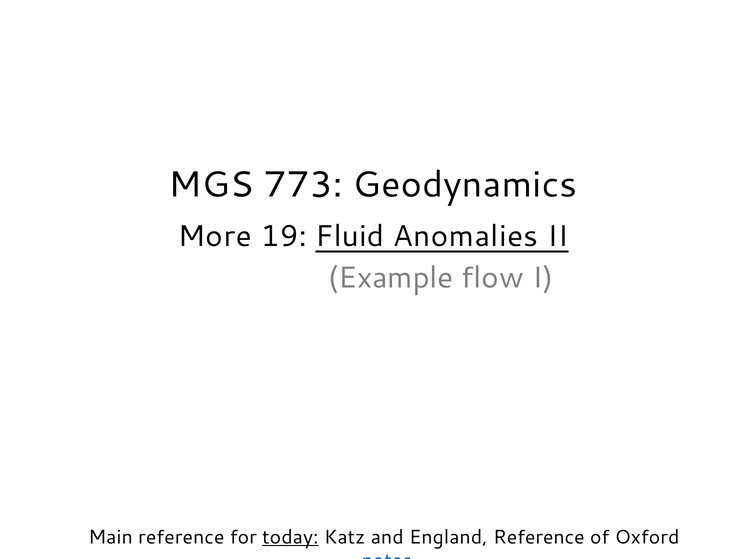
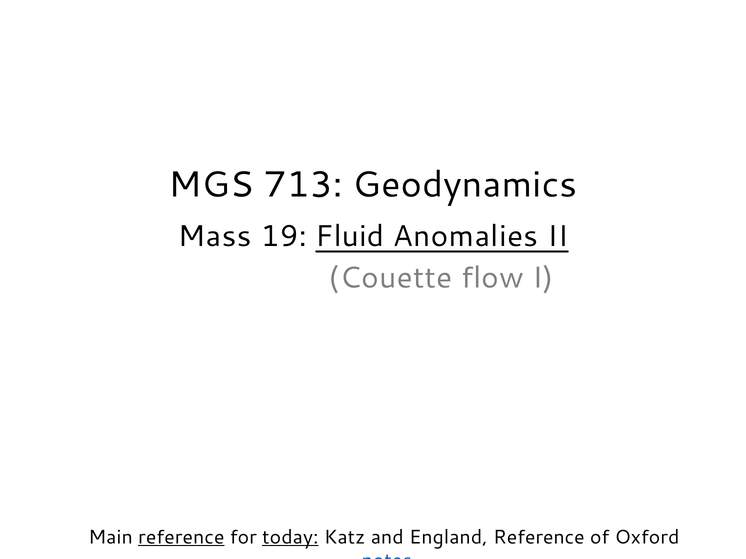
773: 773 -> 713 (303, 185)
More: More -> Mass (215, 237)
Example: Example -> Couette (390, 278)
reference underline: none -> present (181, 538)
